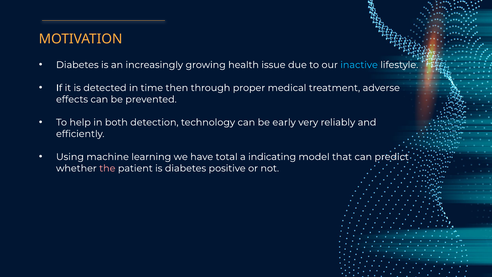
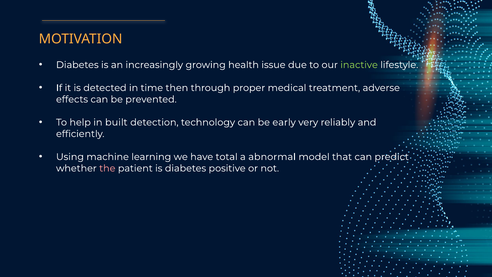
inactive colour: light blue -> light green (359, 65)
both: both -> built (116, 122)
indicating: indicating -> abnormal (272, 157)
